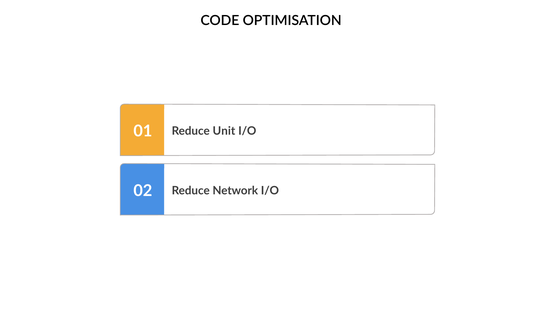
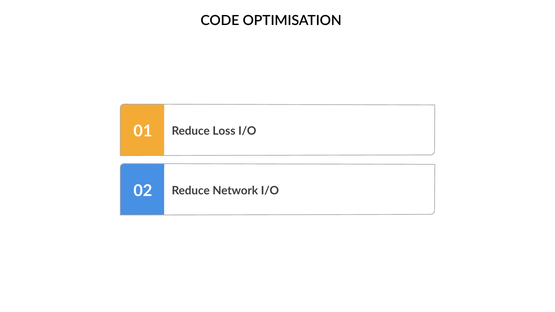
Unit: Unit -> Loss (224, 131)
